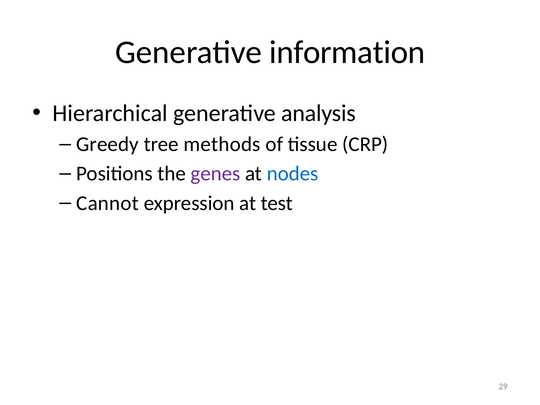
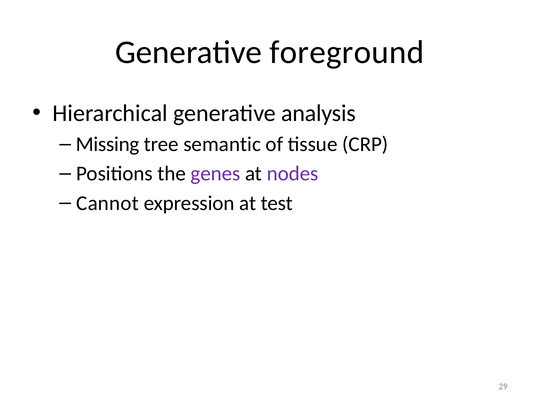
information: information -> foreground (347, 52)
Greedy: Greedy -> Missing (108, 144)
methods: methods -> semantic (222, 144)
nodes colour: blue -> purple (293, 174)
